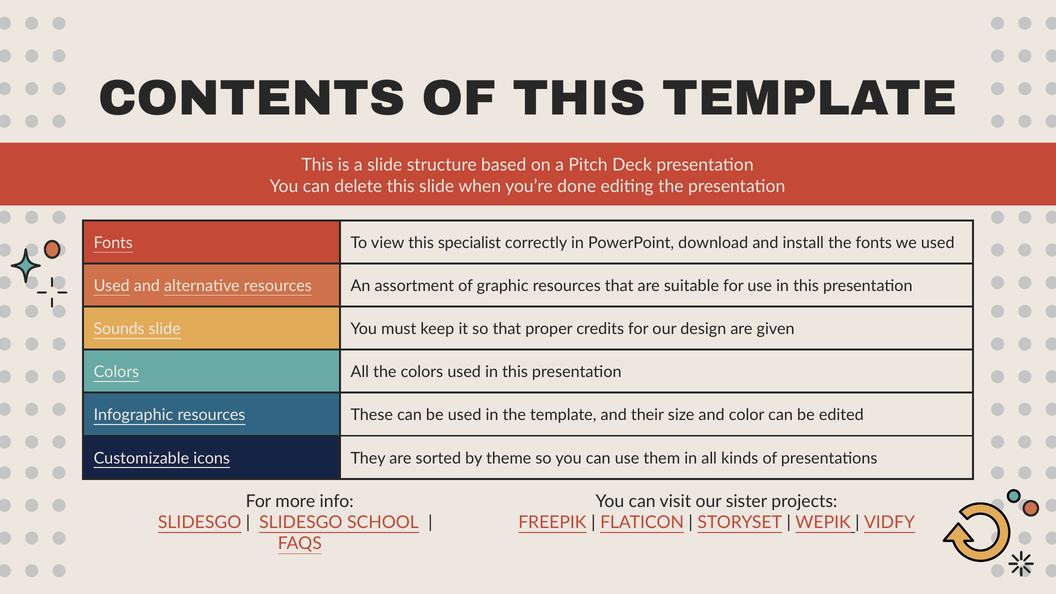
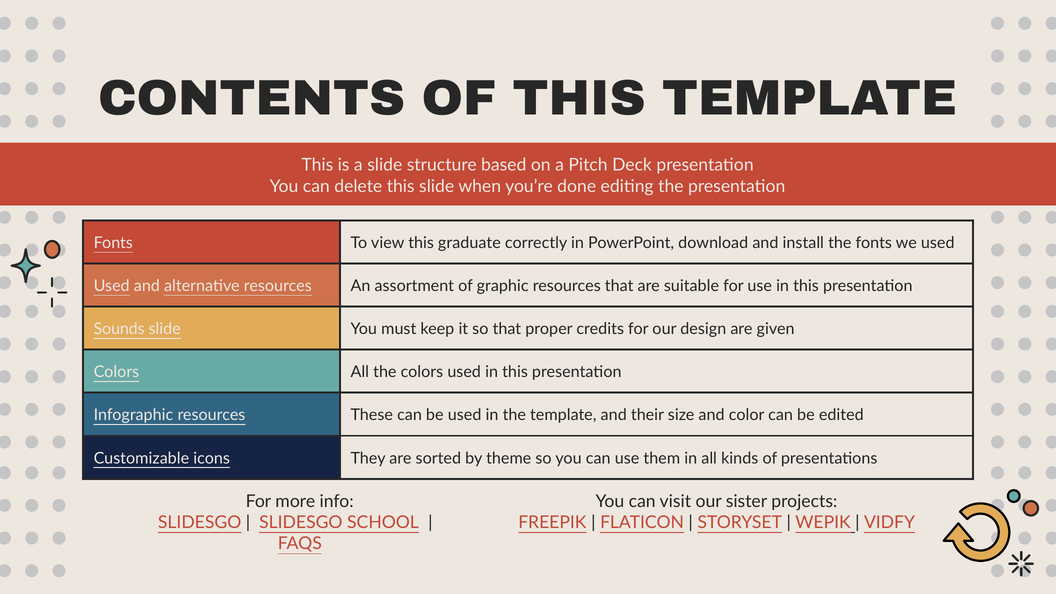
specialist: specialist -> graduate (469, 243)
